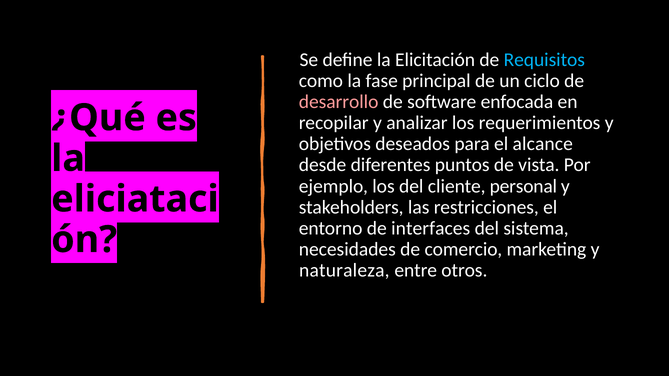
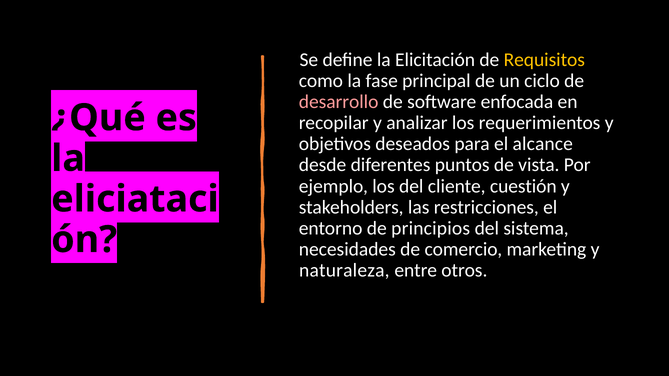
Requisitos colour: light blue -> yellow (544, 60)
personal: personal -> cuestión (523, 186)
interfaces: interfaces -> principios (431, 228)
